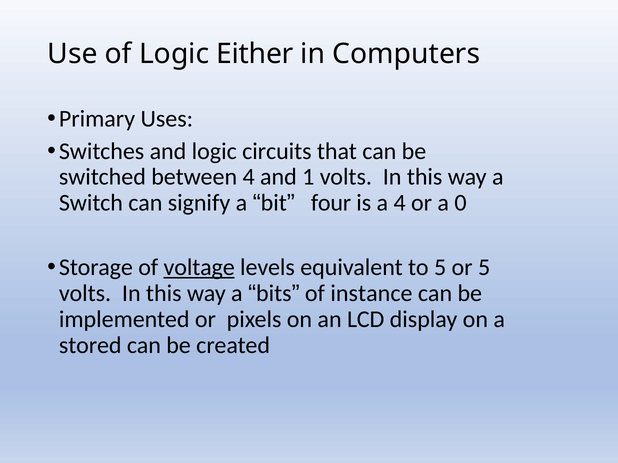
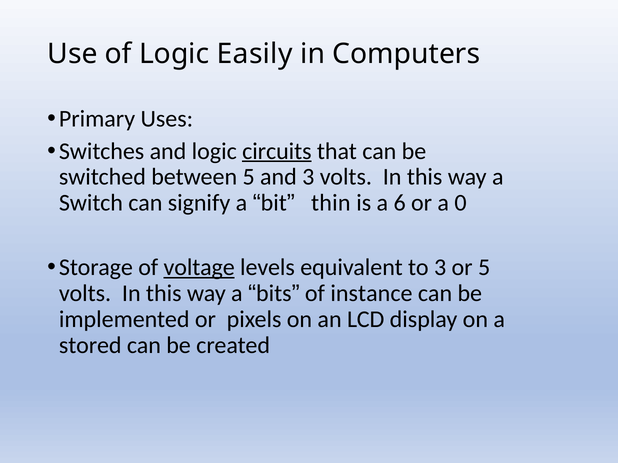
Either: Either -> Easily (255, 54)
circuits underline: none -> present (277, 151)
between 4: 4 -> 5 (249, 177)
and 1: 1 -> 3 (308, 177)
four: four -> thin (331, 203)
a 4: 4 -> 6 (400, 203)
to 5: 5 -> 3 (440, 268)
